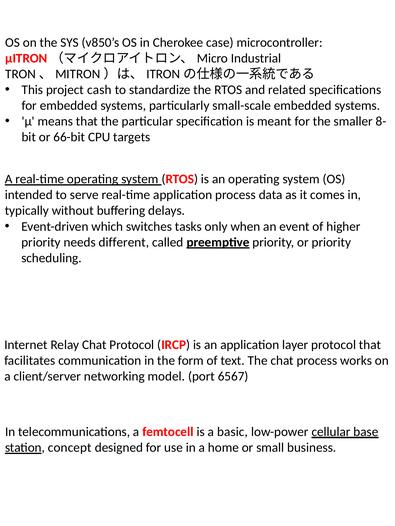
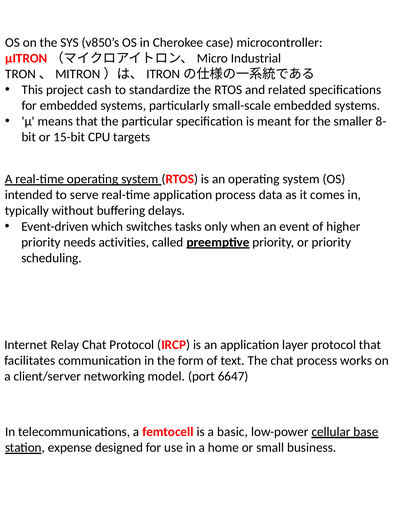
66-bit: 66-bit -> 15-bit (69, 137)
different: different -> activities (124, 243)
6567: 6567 -> 6647 (233, 377)
concept: concept -> expense (70, 448)
